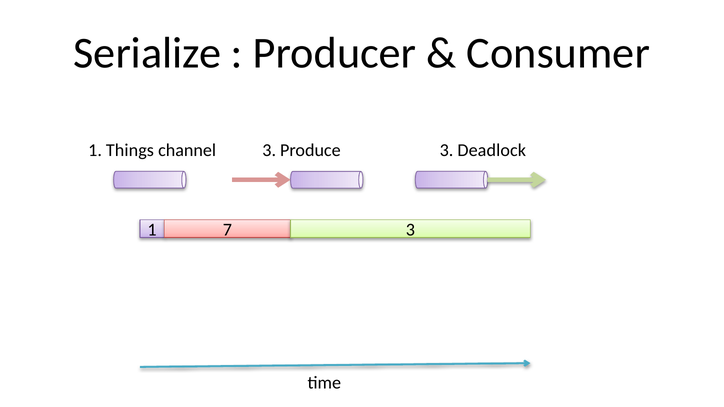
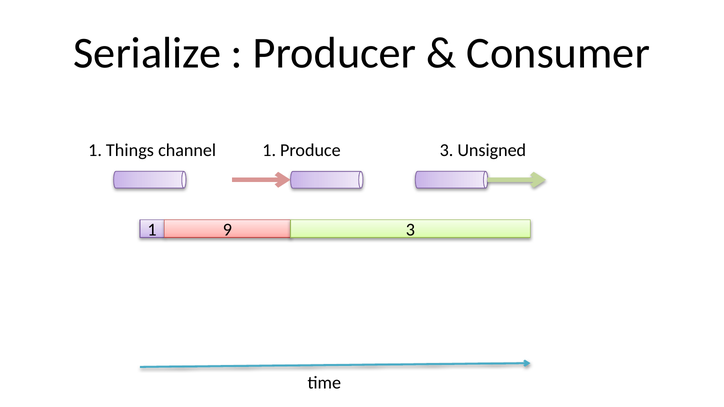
channel 3: 3 -> 1 (269, 150)
Deadlock: Deadlock -> Unsigned (492, 150)
7: 7 -> 9 (227, 230)
